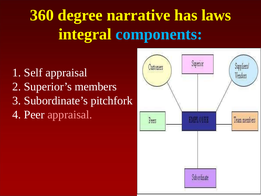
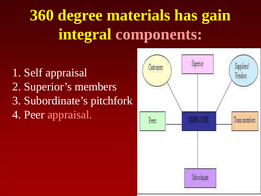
narrative: narrative -> materials (139, 15)
laws: laws -> gain (216, 15)
components colour: light blue -> pink (159, 34)
